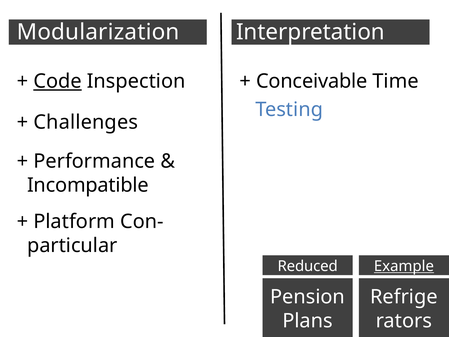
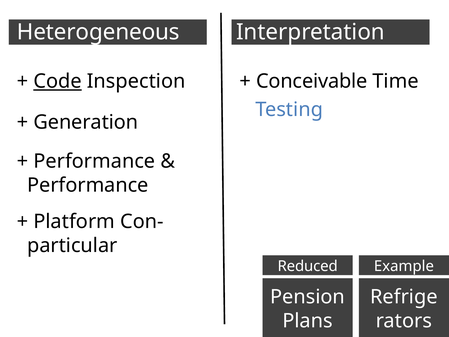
Modularization: Modularization -> Heterogeneous (98, 32)
Challenges: Challenges -> Generation (86, 122)
Incompatible: Incompatible -> Performance (88, 185)
Example underline: present -> none (404, 266)
